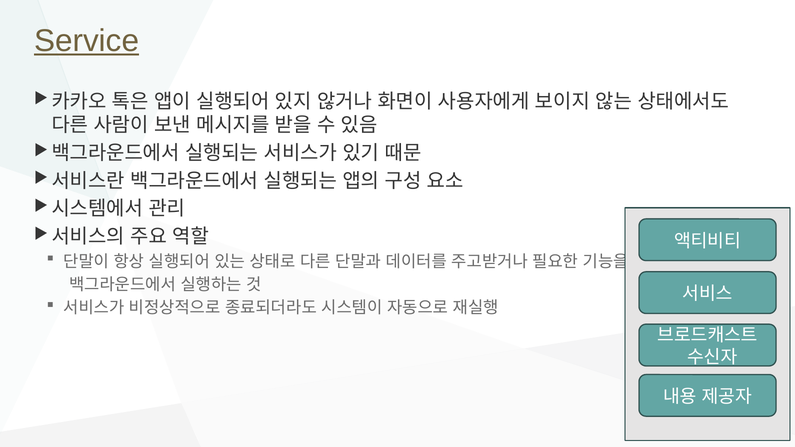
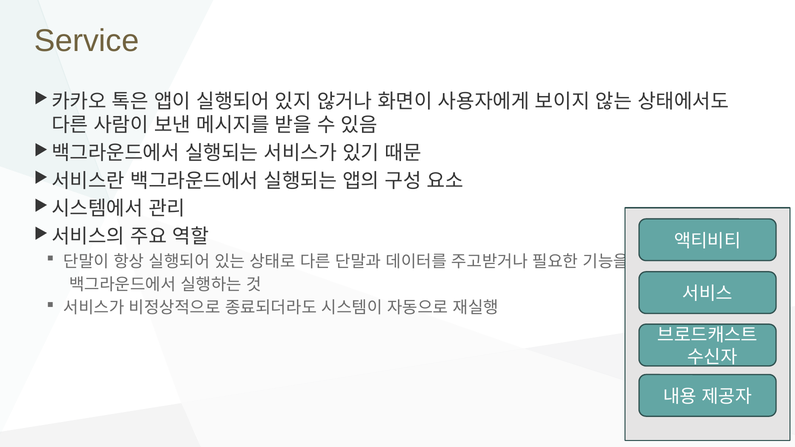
Service underline: present -> none (87, 41)
